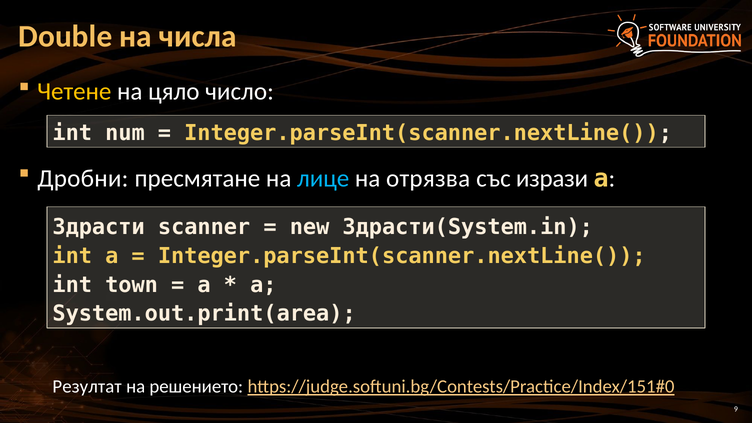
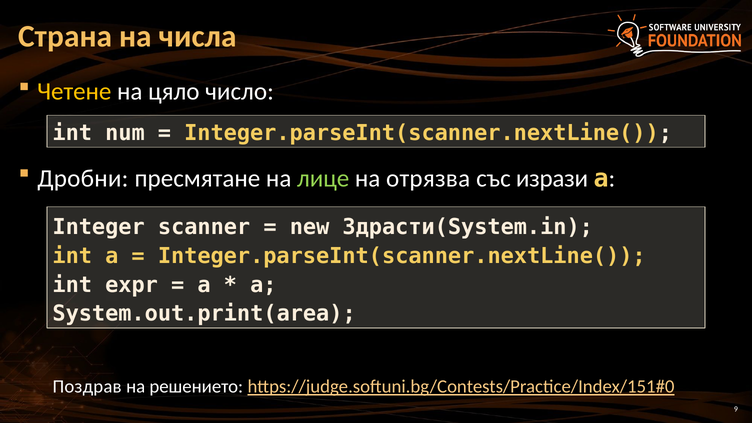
Double: Double -> Страна (65, 37)
лице colour: light blue -> light green (323, 178)
Здрасти: Здрасти -> Integer (99, 227)
town: town -> expr (132, 285)
Резултат: Резултат -> Поздрав (87, 387)
